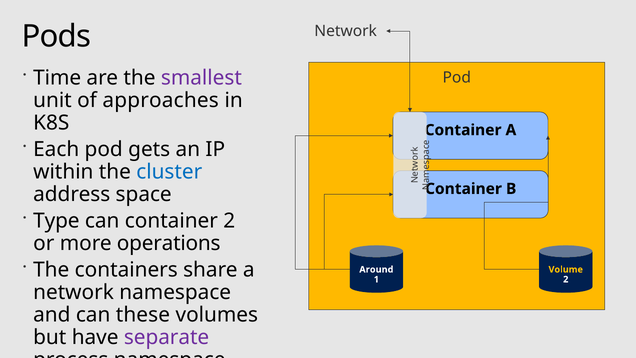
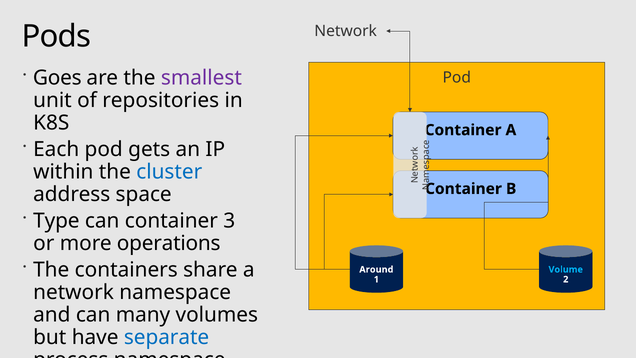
Time: Time -> Goes (57, 78)
approaches: approaches -> repositories (161, 100)
container 2: 2 -> 3 (229, 221)
Volume colour: yellow -> light blue (566, 269)
these: these -> many (143, 315)
separate colour: purple -> blue (167, 337)
